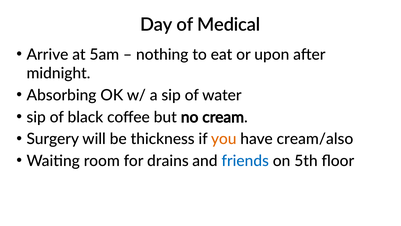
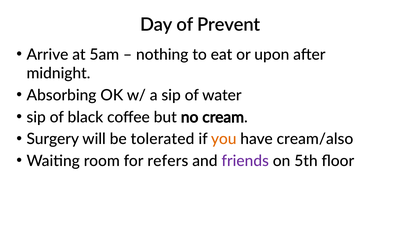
Medical: Medical -> Prevent (229, 25)
thickness: thickness -> tolerated (163, 139)
drains: drains -> refers (168, 161)
friends colour: blue -> purple (245, 161)
